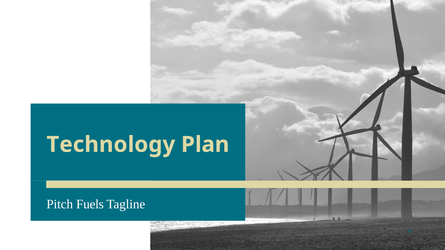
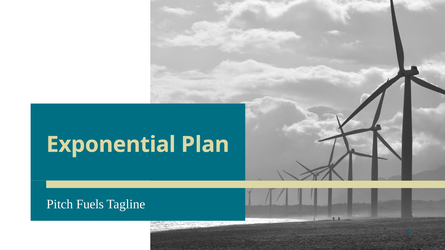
Technology: Technology -> Exponential (111, 145)
